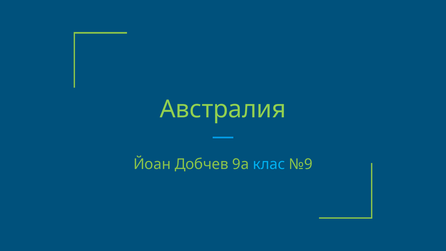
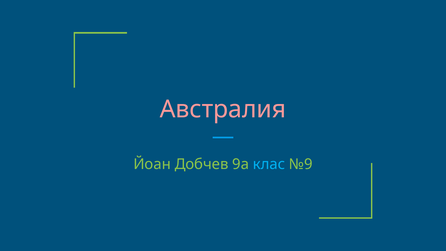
Австралия colour: light green -> pink (223, 109)
